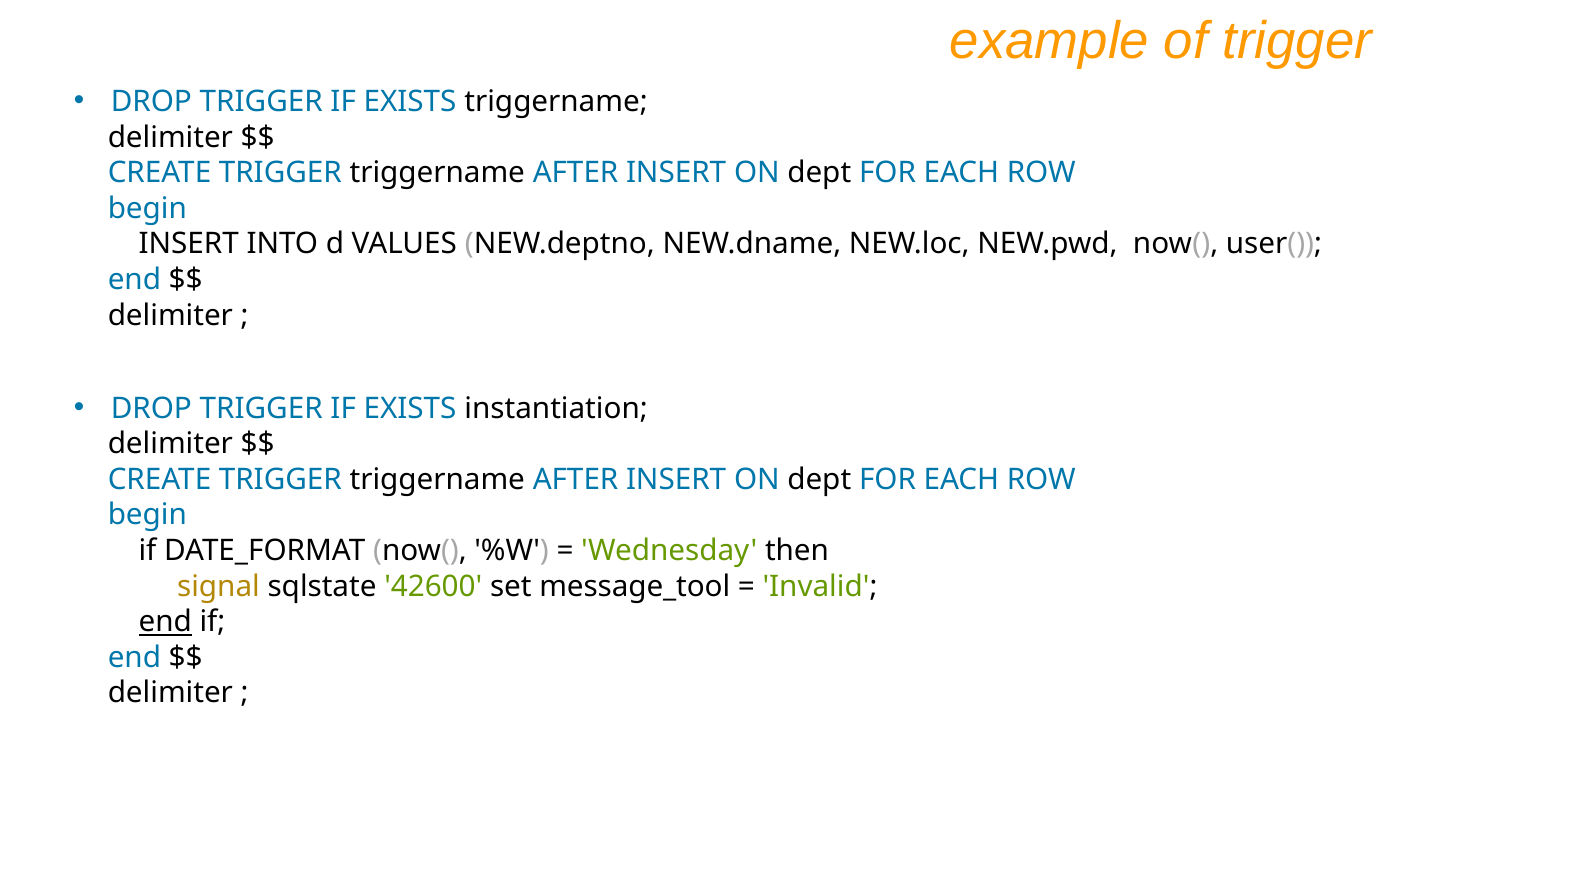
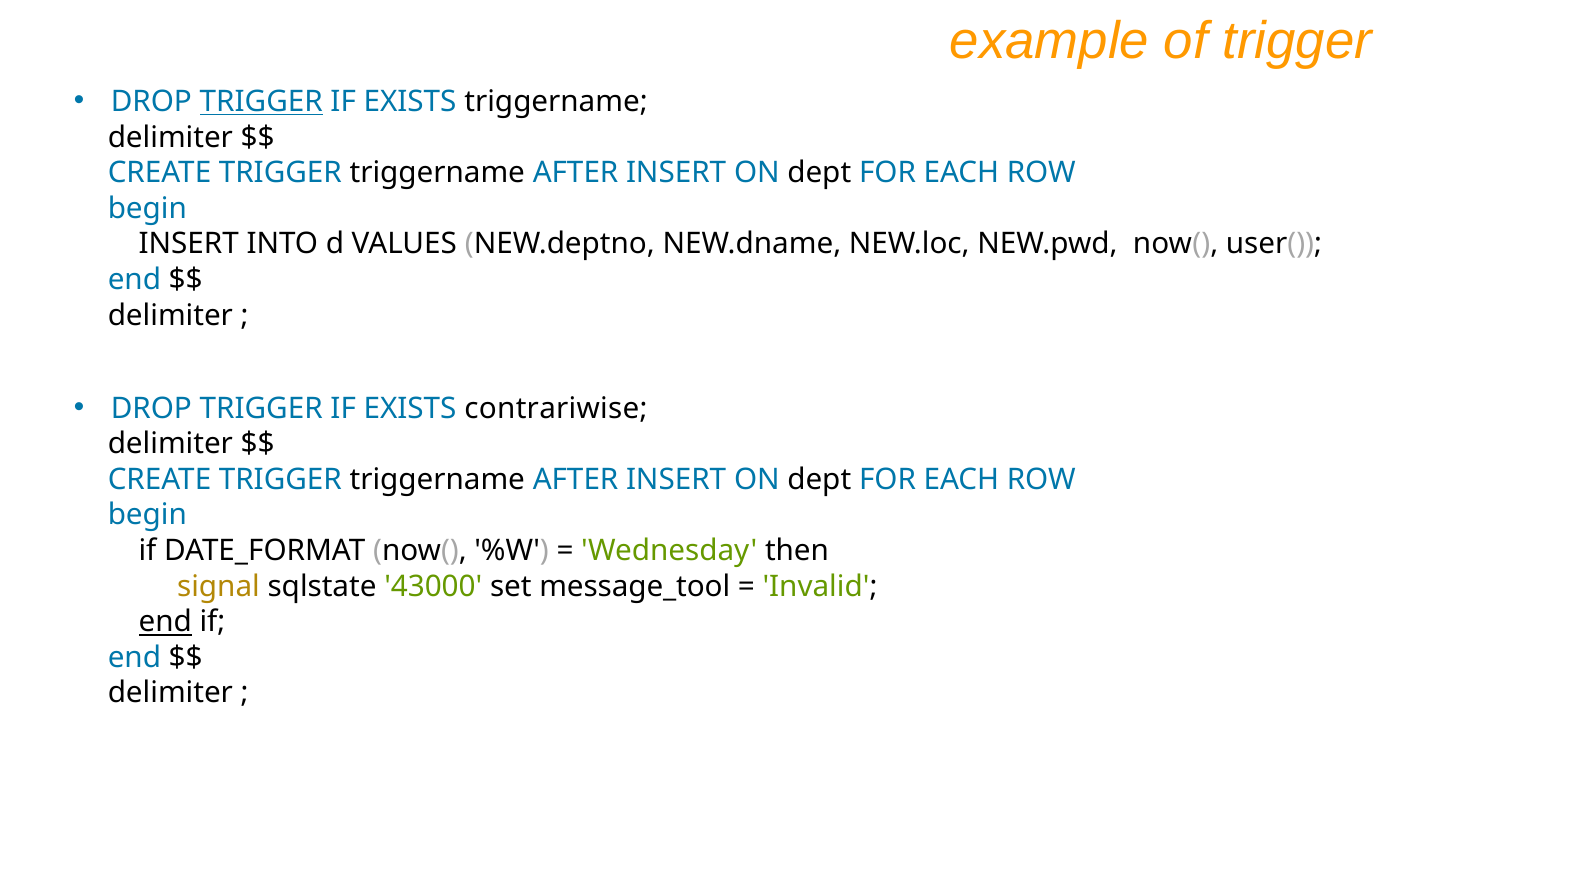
TRIGGER underline: none -> present (261, 102)
instantiation: instantiation -> contrariwise (556, 408)
42600: 42600 -> 43000 (433, 586)
